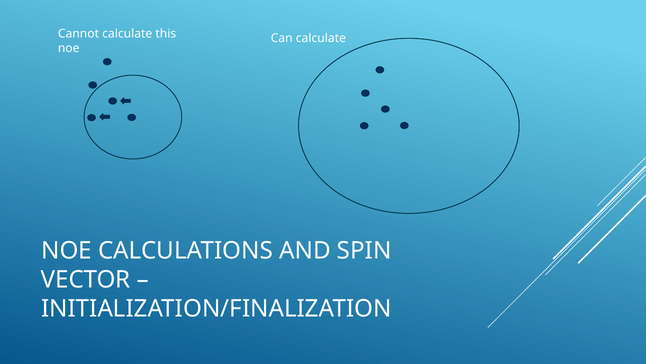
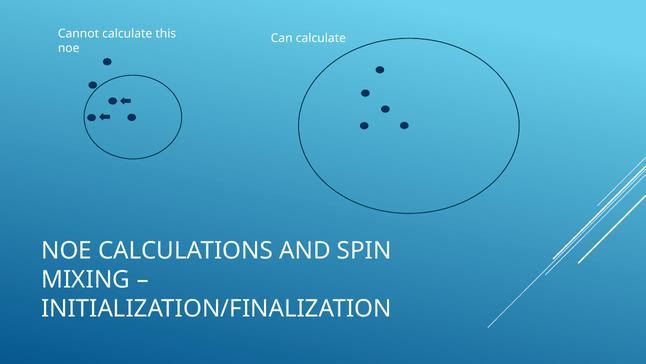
VECTOR: VECTOR -> MIXING (86, 279)
